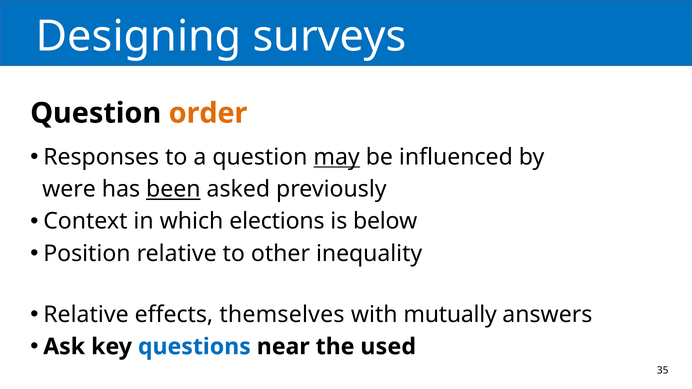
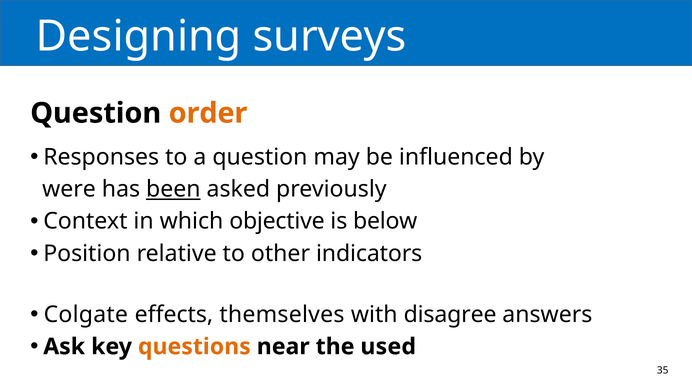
may underline: present -> none (337, 157)
elections: elections -> objective (277, 221)
inequality: inequality -> indicators (369, 254)
Relative: Relative -> Colgate (86, 315)
mutually: mutually -> disagree (450, 315)
questions colour: blue -> orange (194, 347)
